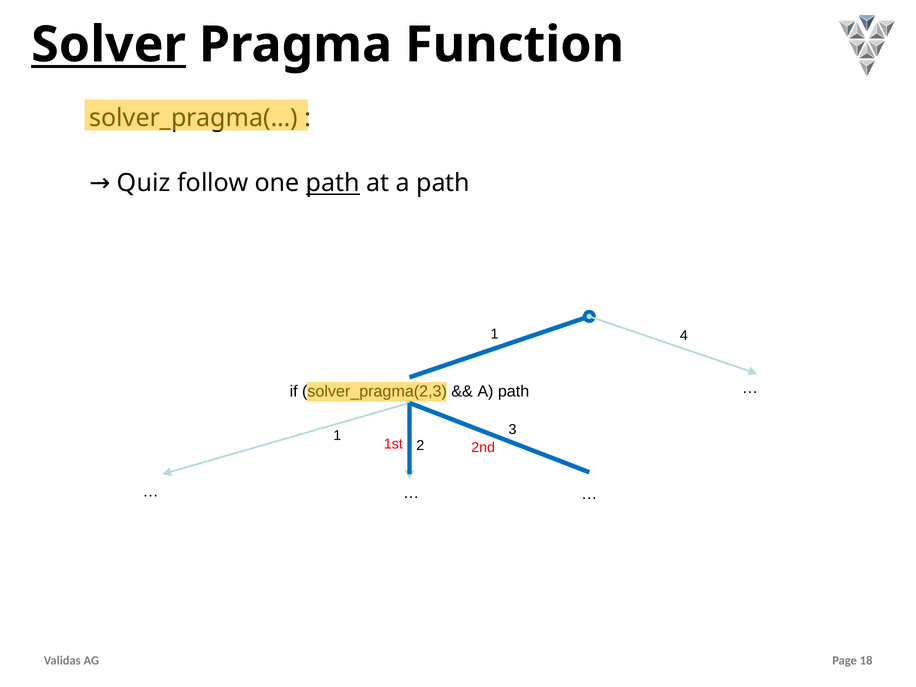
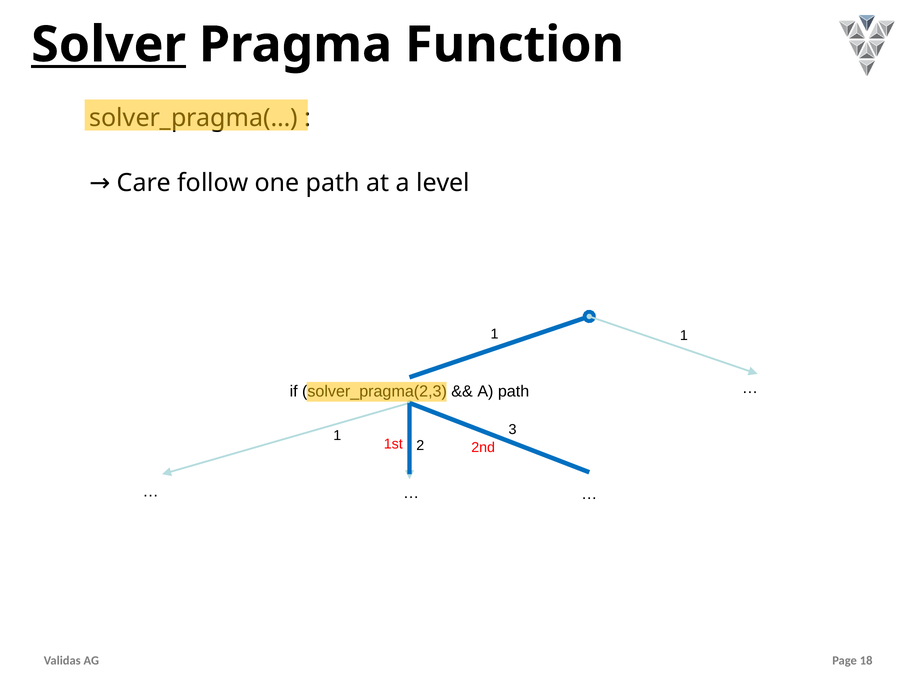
Quiz: Quiz -> Care (144, 183)
path underline: present -> none (333, 183)
at a path: path -> level (443, 183)
4: 4 -> 1 (684, 336)
